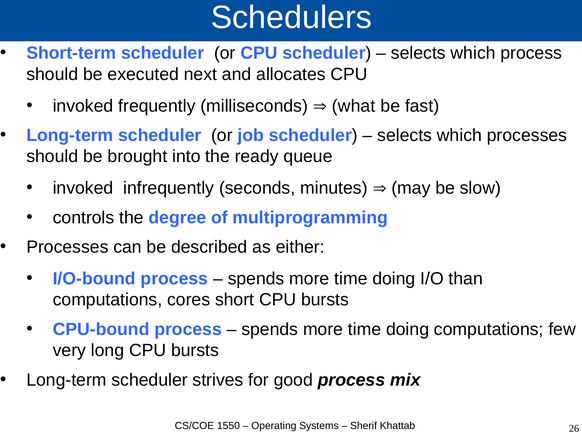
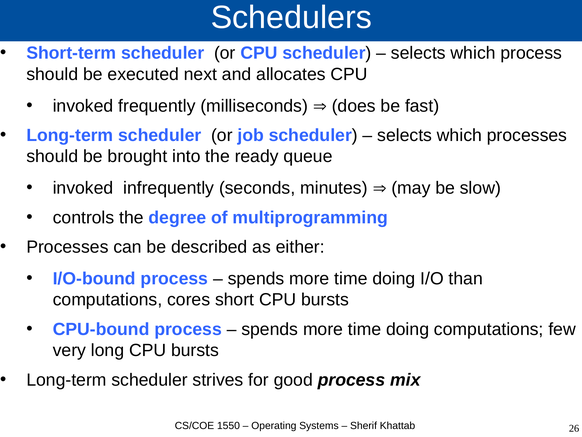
what: what -> does (354, 106)
